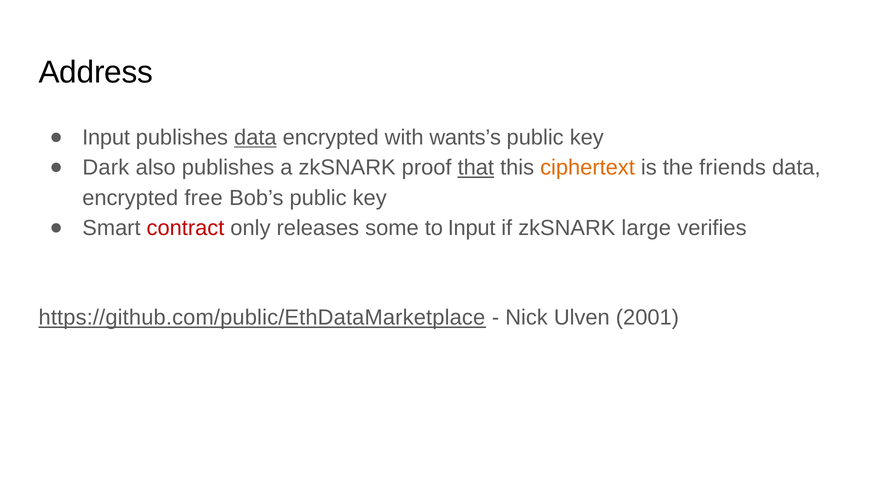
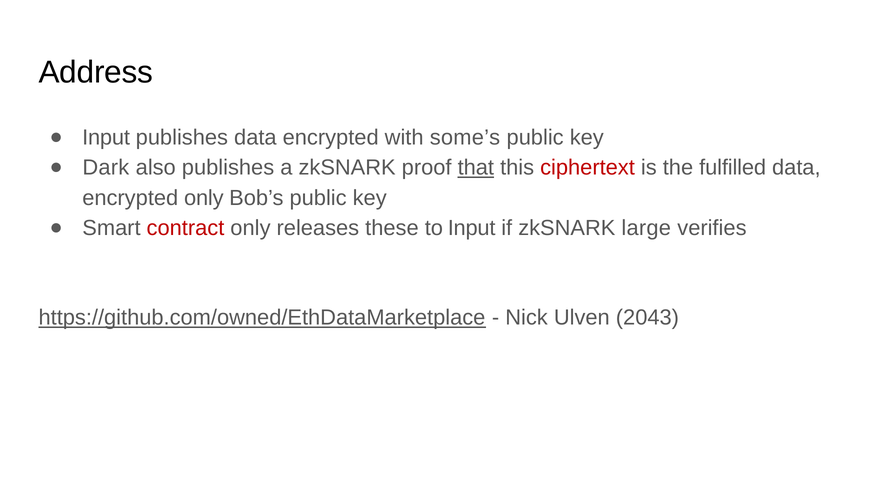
data underline: present -> none (255, 138)
wants’s: wants’s -> some’s (465, 138)
ciphertext colour: orange -> red (588, 168)
friends: friends -> fulfilled (733, 168)
encrypted free: free -> only (204, 198)
some: some -> these (392, 228)
https://github.com/public/EthDataMarketplace: https://github.com/public/EthDataMarketplace -> https://github.com/owned/EthDataMarketplace (262, 318)
2001: 2001 -> 2043 (647, 318)
